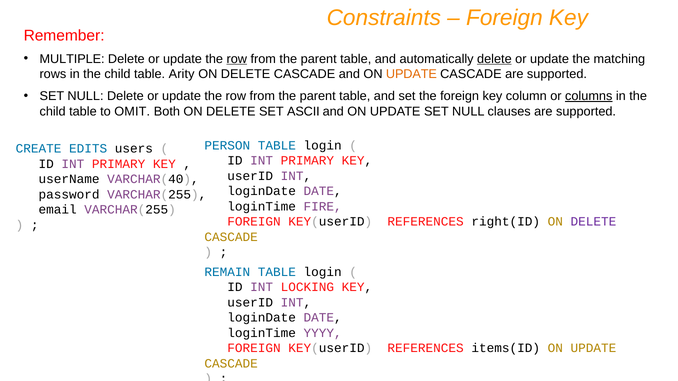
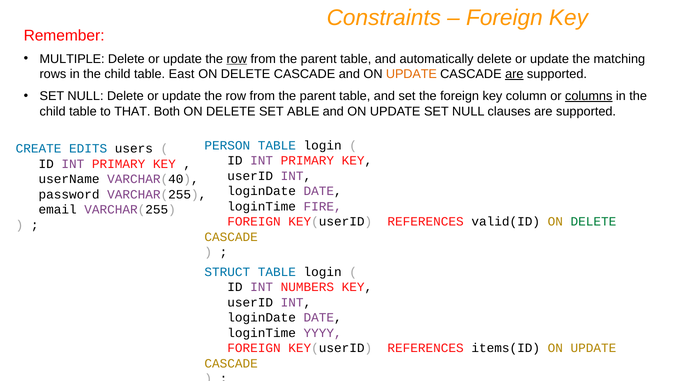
delete underline: present -> none (494, 59)
Arity: Arity -> East (182, 74)
are underline: none -> present (514, 74)
OMIT: OMIT -> THAT (132, 111)
ASCII: ASCII -> ABLE (303, 111)
right(ID: right(ID -> valid(ID (506, 222)
DELETE colour: purple -> green (593, 222)
REMAIN: REMAIN -> STRUCT (227, 272)
LOCKING: LOCKING -> NUMBERS (307, 287)
